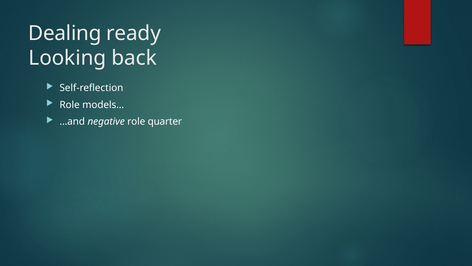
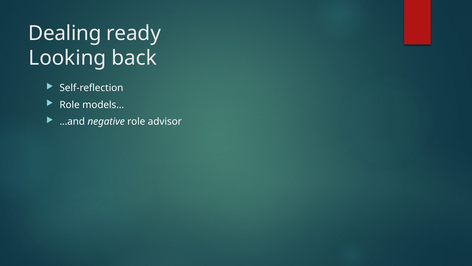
quarter: quarter -> advisor (165, 121)
